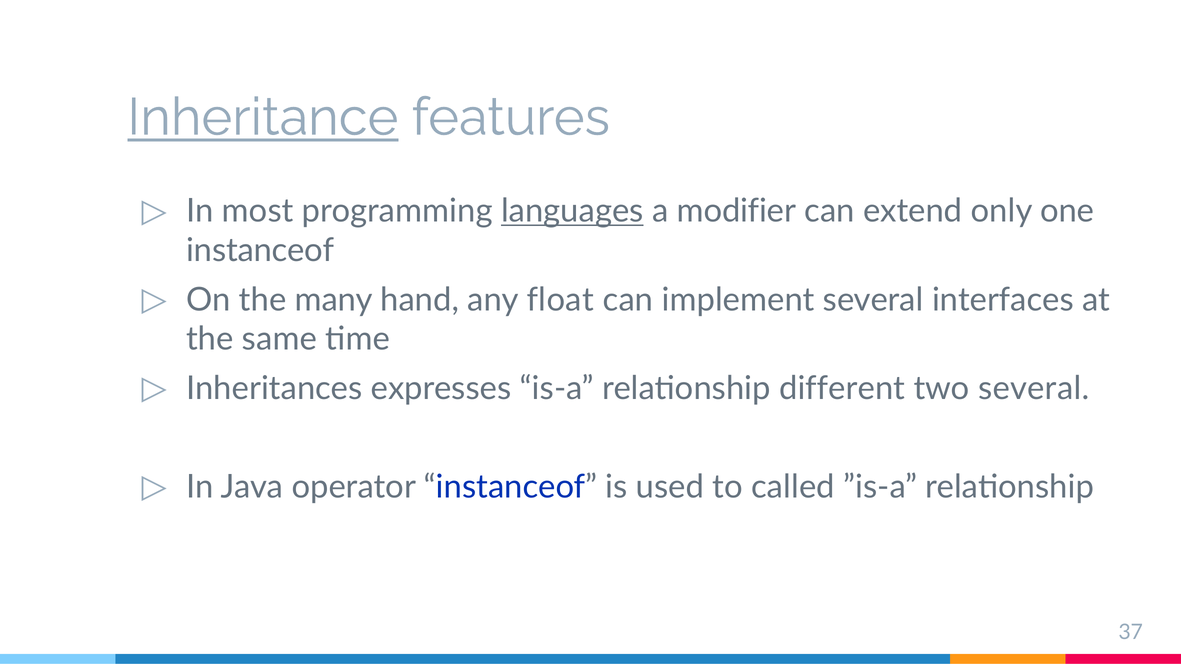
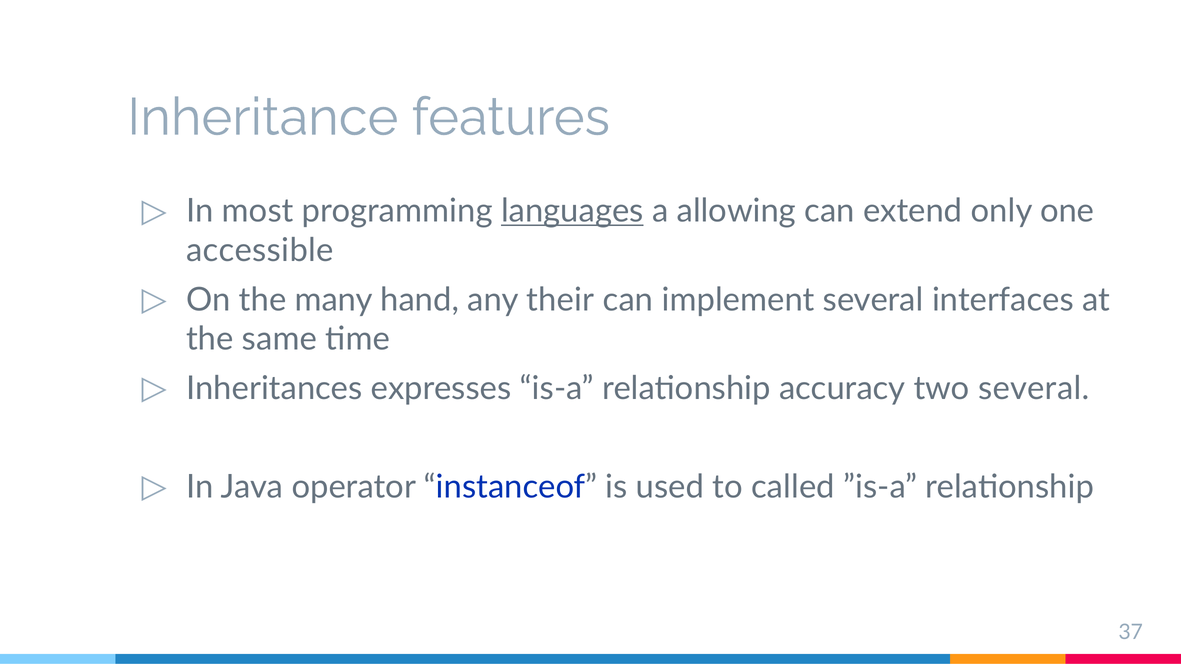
Inheritance underline: present -> none (263, 117)
modifier: modifier -> allowing (736, 211)
instanceof: instanceof -> accessible (260, 251)
float: float -> their (560, 300)
different: different -> accuracy (842, 388)
